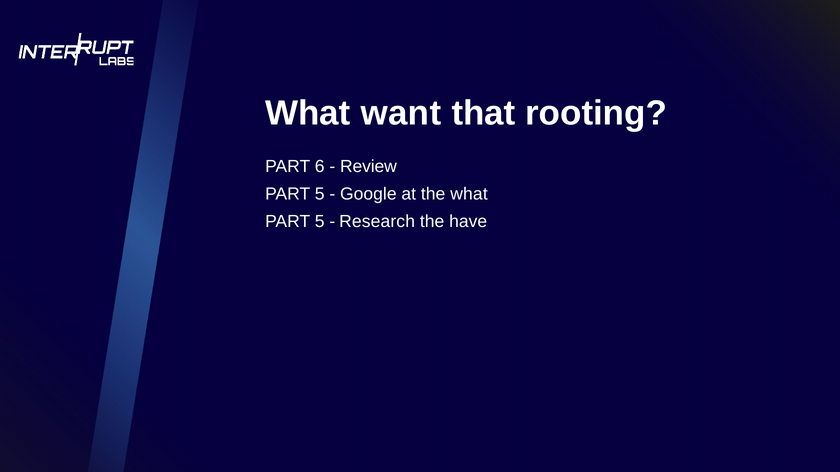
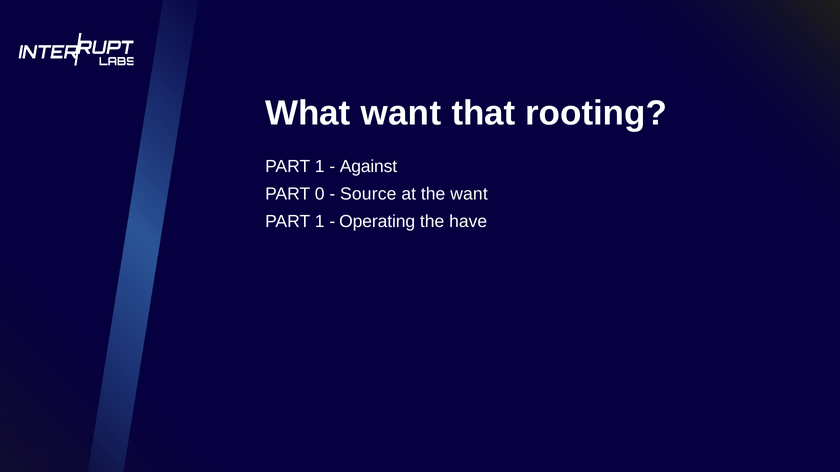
6: 6 -> 1 (320, 166)
Review: Review -> Against (368, 166)
5: 5 -> 0 (320, 194)
Google: Google -> Source (368, 194)
the what: what -> want (469, 194)
5: 5 -> 1 (320, 222)
Research: Research -> Operating (377, 222)
